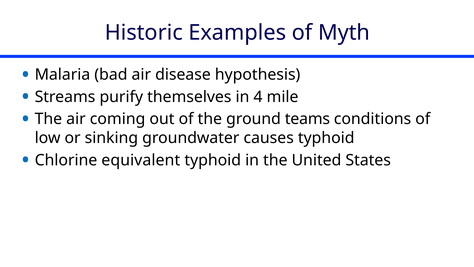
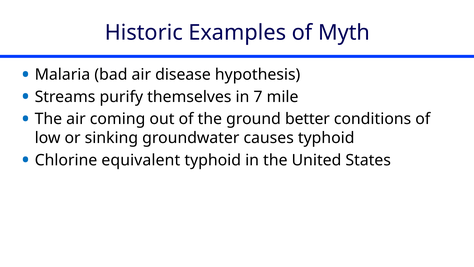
4: 4 -> 7 (258, 97)
teams: teams -> better (307, 119)
